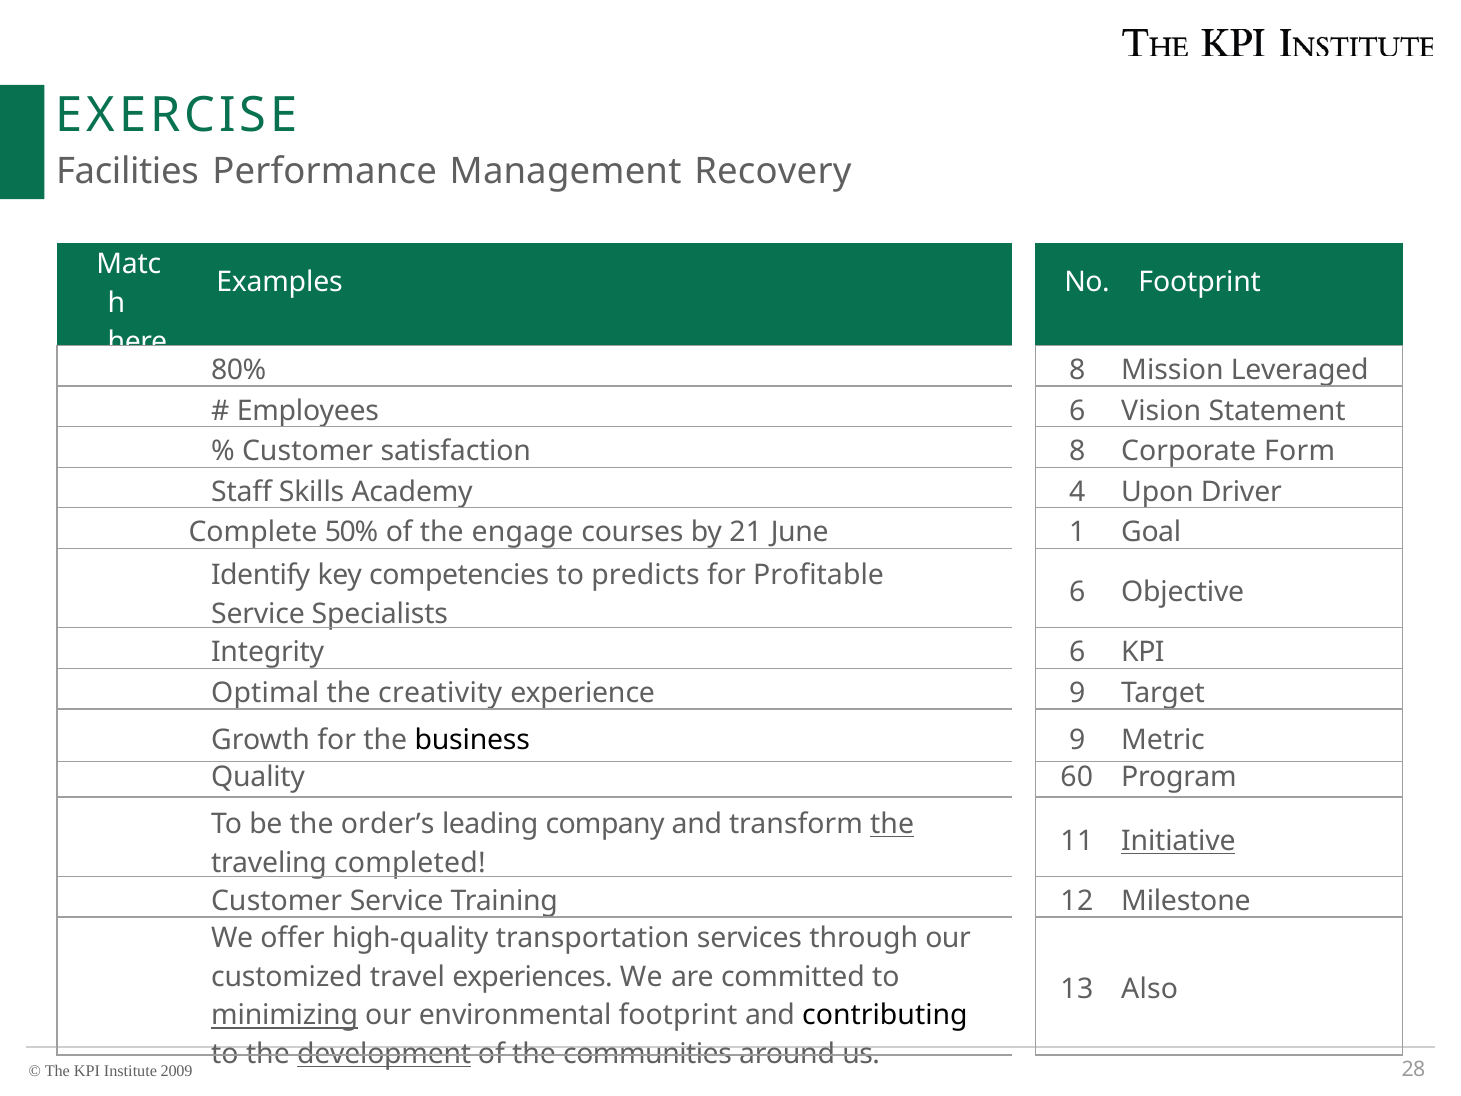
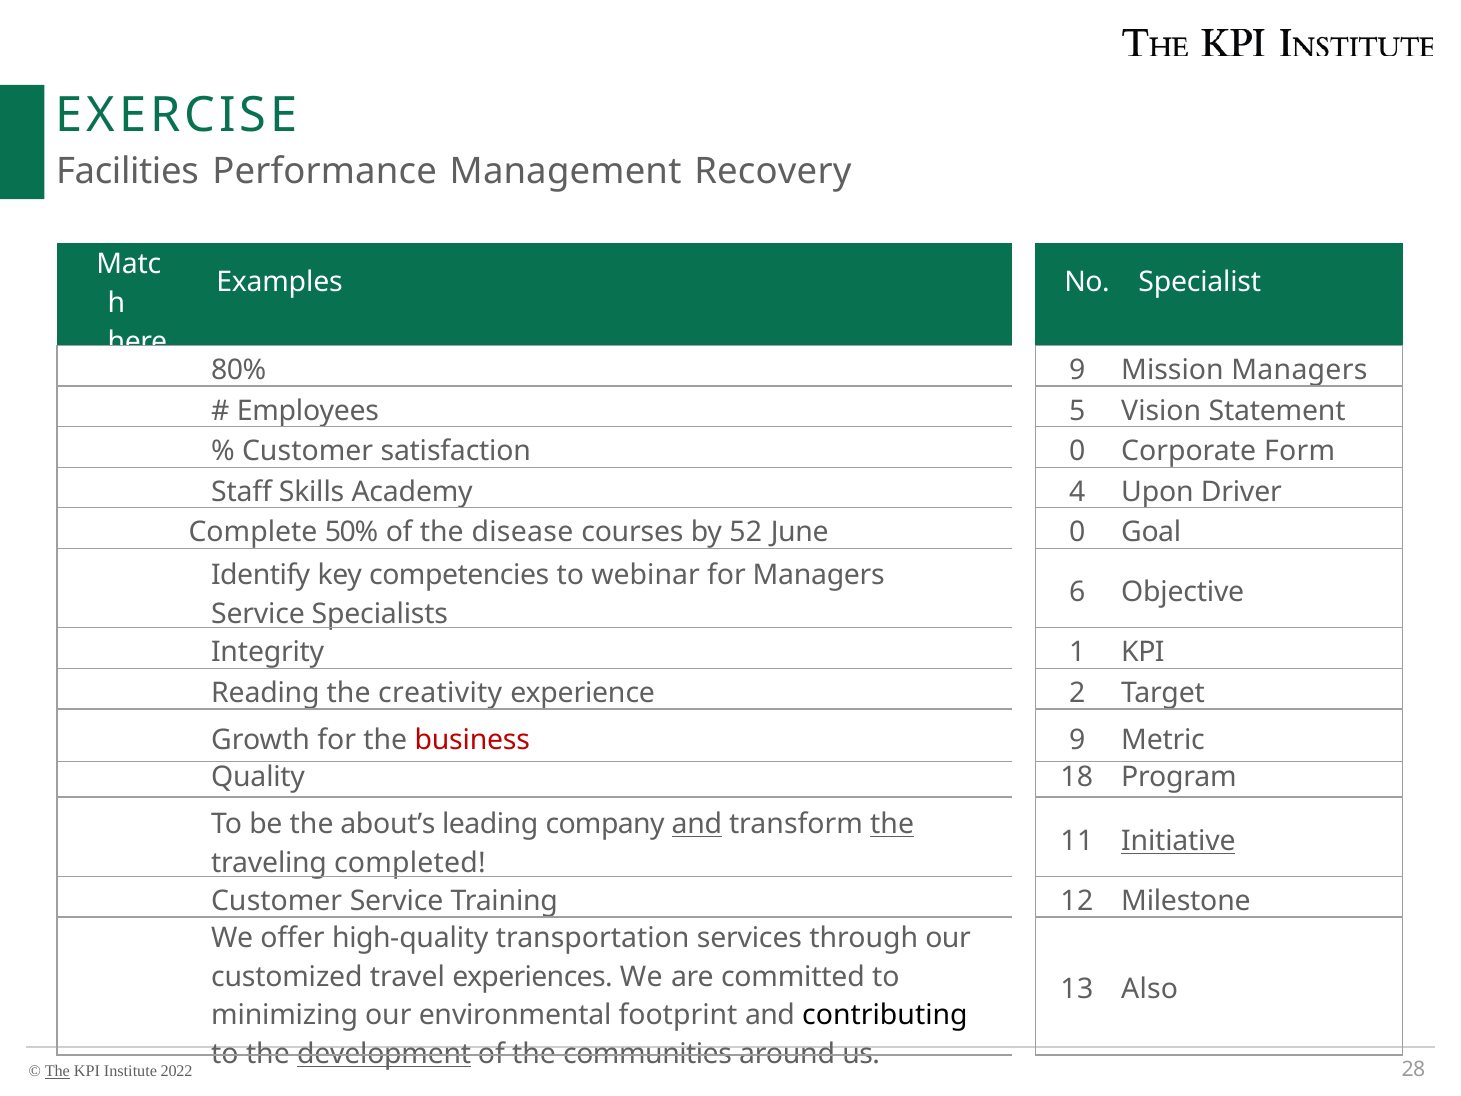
No Footprint: Footprint -> Specialist (1200, 282)
80% 8: 8 -> 9 (1077, 370)
Mission Leveraged: Leveraged -> Managers (1299, 370)
Employees 6: 6 -> 5 (1077, 411)
satisfaction 8: 8 -> 0 (1077, 451)
engage: engage -> disease (522, 532)
21: 21 -> 52 (746, 532)
June 1: 1 -> 0 (1077, 532)
predicts: predicts -> webinar (646, 575)
for Profitable: Profitable -> Managers (819, 575)
Integrity 6: 6 -> 1 (1077, 652)
Optimal: Optimal -> Reading (265, 693)
experience 9: 9 -> 2 (1077, 693)
business colour: black -> red (472, 740)
60: 60 -> 18 (1077, 777)
order’s: order’s -> about’s (388, 824)
and underline: none -> present (697, 824)
minimizing underline: present -> none (285, 1015)
The underline: none -> present (57, 1071)
2009: 2009 -> 2022 (177, 1071)
